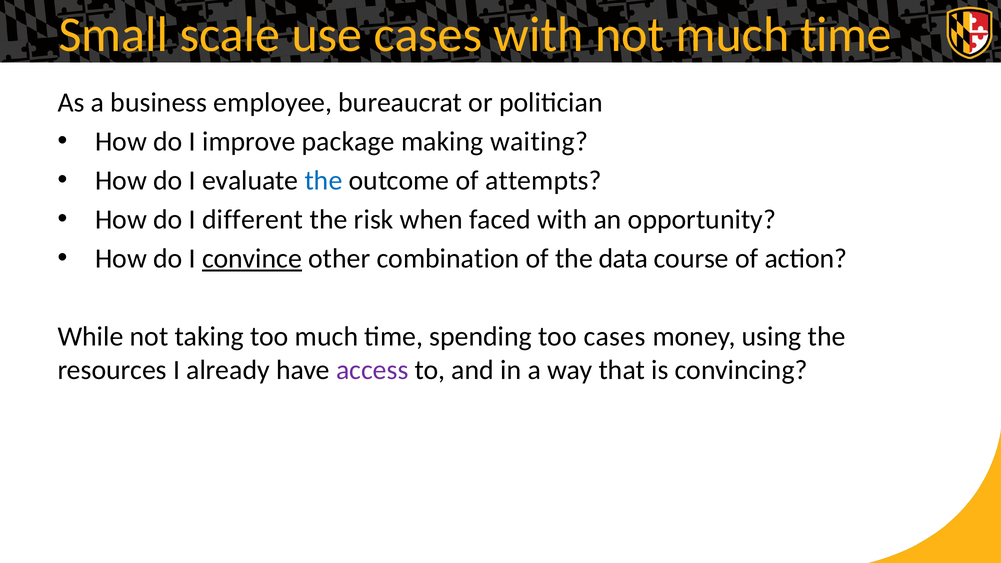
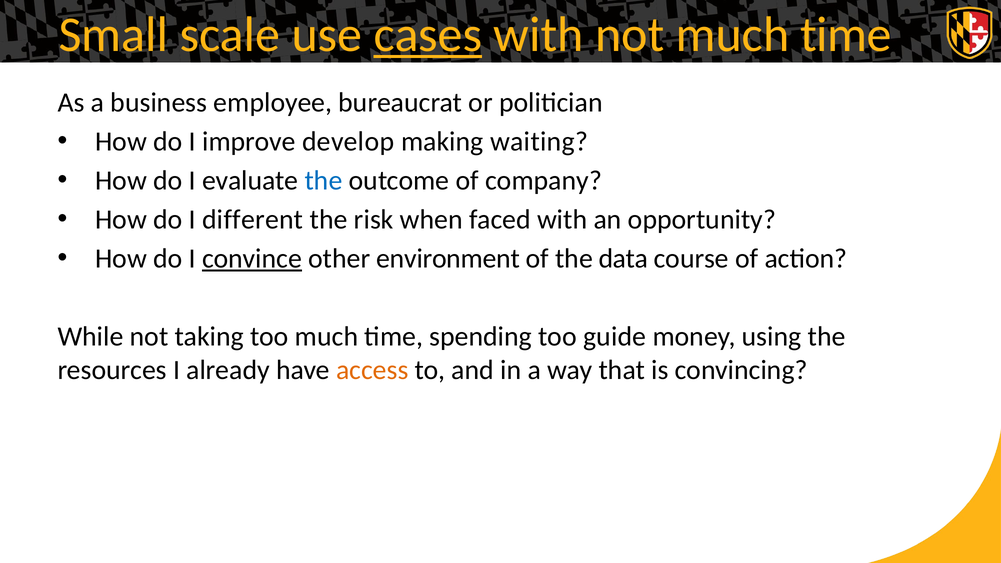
cases underline: none -> present (428, 35)
package: package -> develop (348, 142)
attempts: attempts -> company (544, 181)
combination: combination -> environment (448, 259)
too cases: cases -> guide (615, 337)
access colour: purple -> orange (372, 370)
